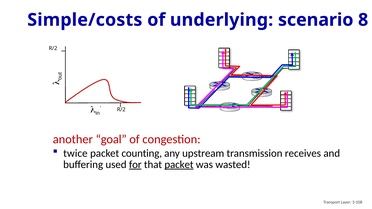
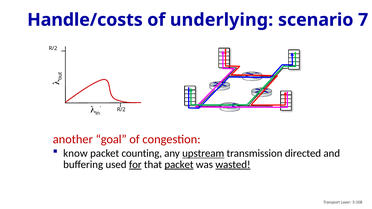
Simple/costs: Simple/costs -> Handle/costs (85, 20)
8: 8 -> 7 (363, 20)
twice: twice -> know (75, 154)
upstream underline: none -> present (203, 154)
receives: receives -> directed (303, 154)
wasted underline: none -> present (233, 165)
